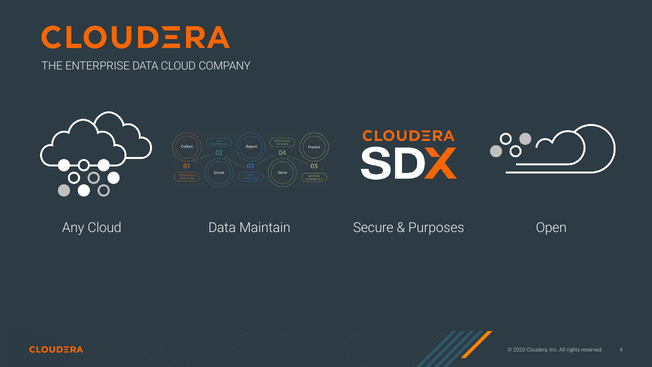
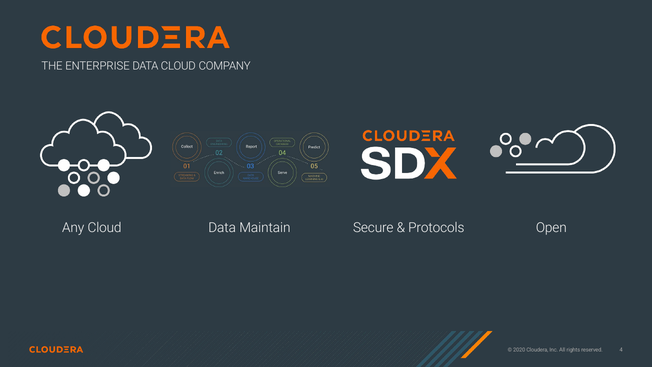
Purposes: Purposes -> Protocols (436, 228)
